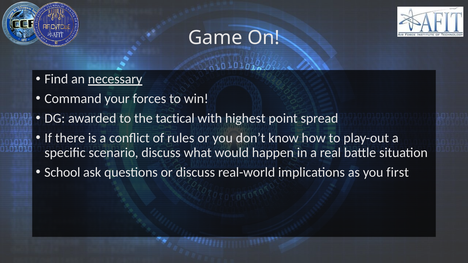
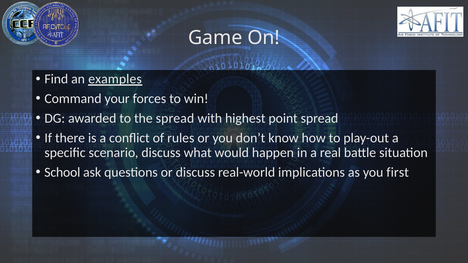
necessary: necessary -> examples (115, 79)
the tactical: tactical -> spread (175, 118)
